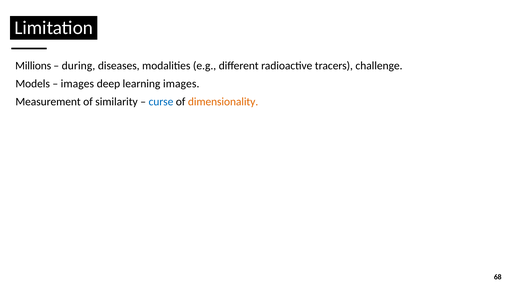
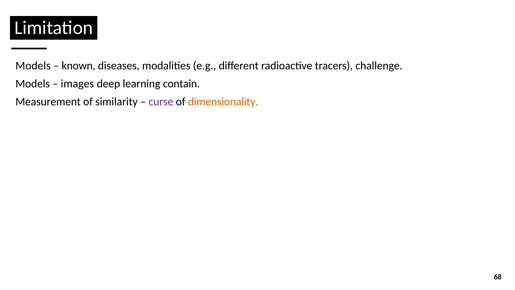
Millions: Millions -> Models (33, 66)
during: during -> known (79, 66)
learning images: images -> contain (181, 84)
curse colour: blue -> purple (161, 102)
